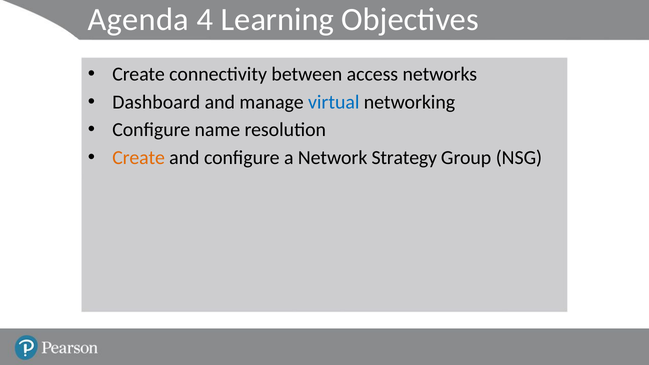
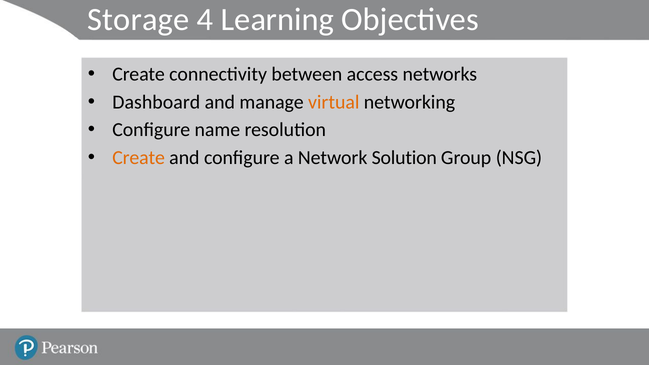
Agenda: Agenda -> Storage (138, 19)
virtual colour: blue -> orange (334, 102)
Strategy: Strategy -> Solution (404, 158)
